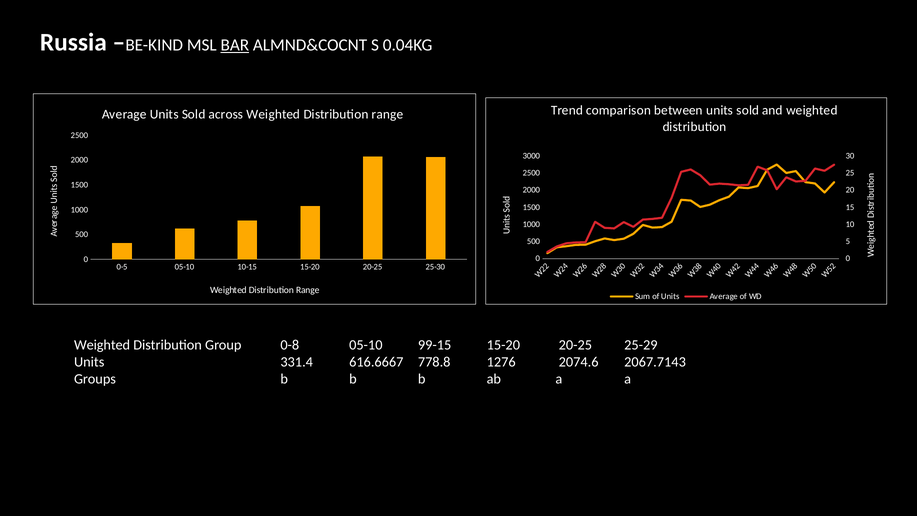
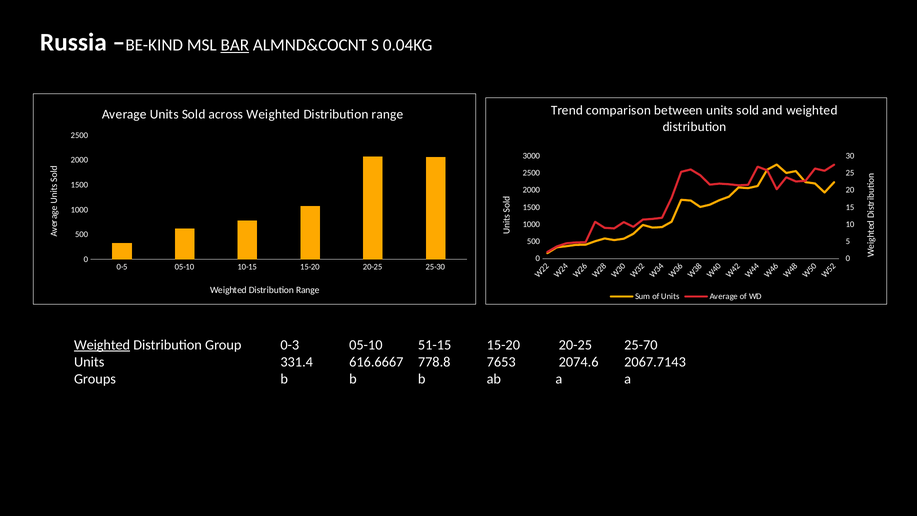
Weighted underline: none -> present (102, 345)
0-8: 0-8 -> 0-3 (290, 345)
99-15: 99-15 -> 51-15 (435, 345)
25-29: 25-29 -> 25-70 (641, 345)
1276: 1276 -> 7653 (501, 362)
